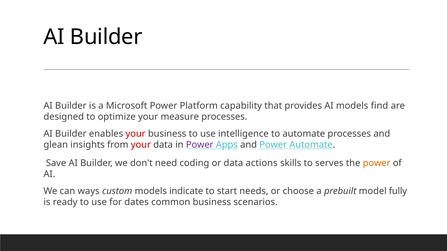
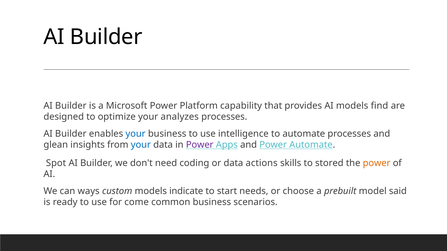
measure: measure -> analyzes (180, 117)
your colour: red -> blue (136, 134)
your colour: red -> blue (141, 145)
Save: Save -> Spot (56, 163)
serves: serves -> stored (329, 163)
fully: fully -> said (398, 191)
dates: dates -> come (137, 202)
